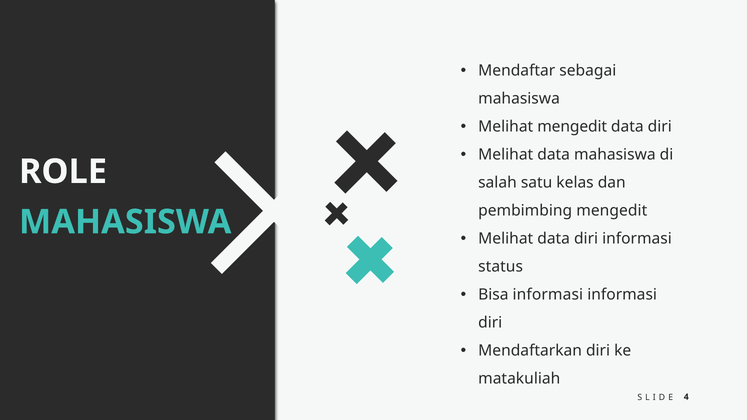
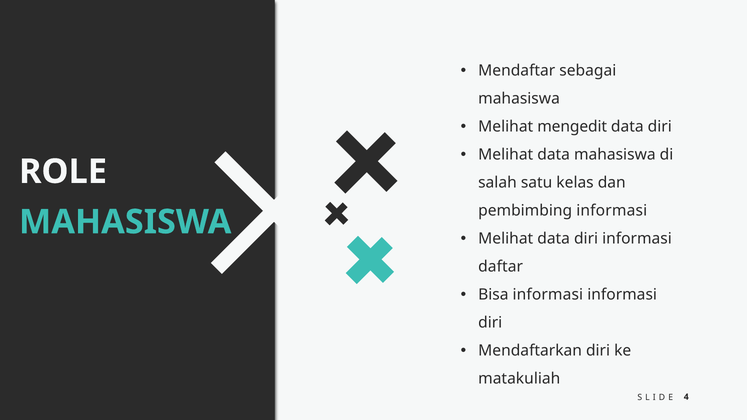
pembimbing mengedit: mengedit -> informasi (612, 211)
status: status -> daftar (501, 267)
